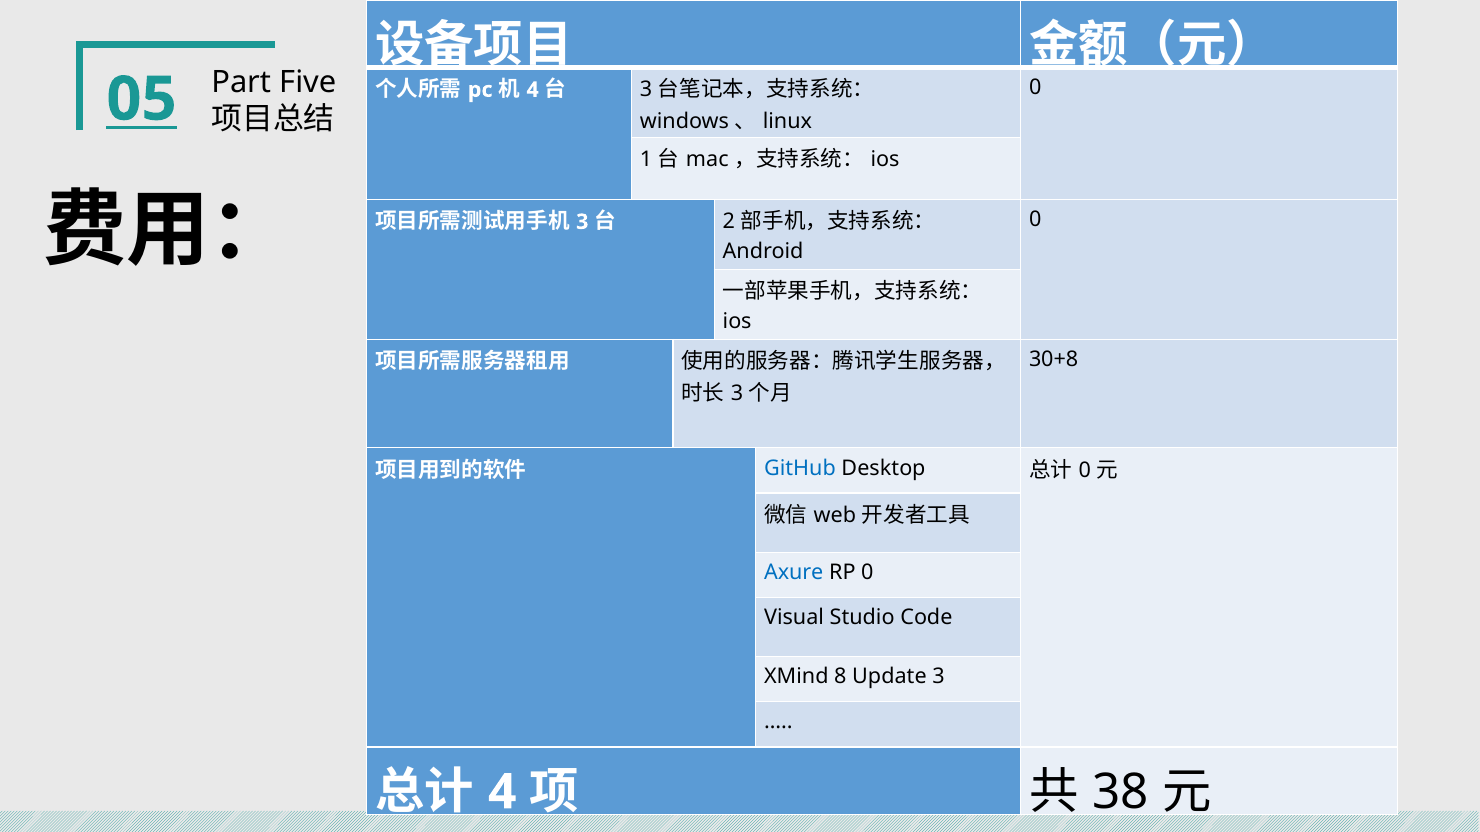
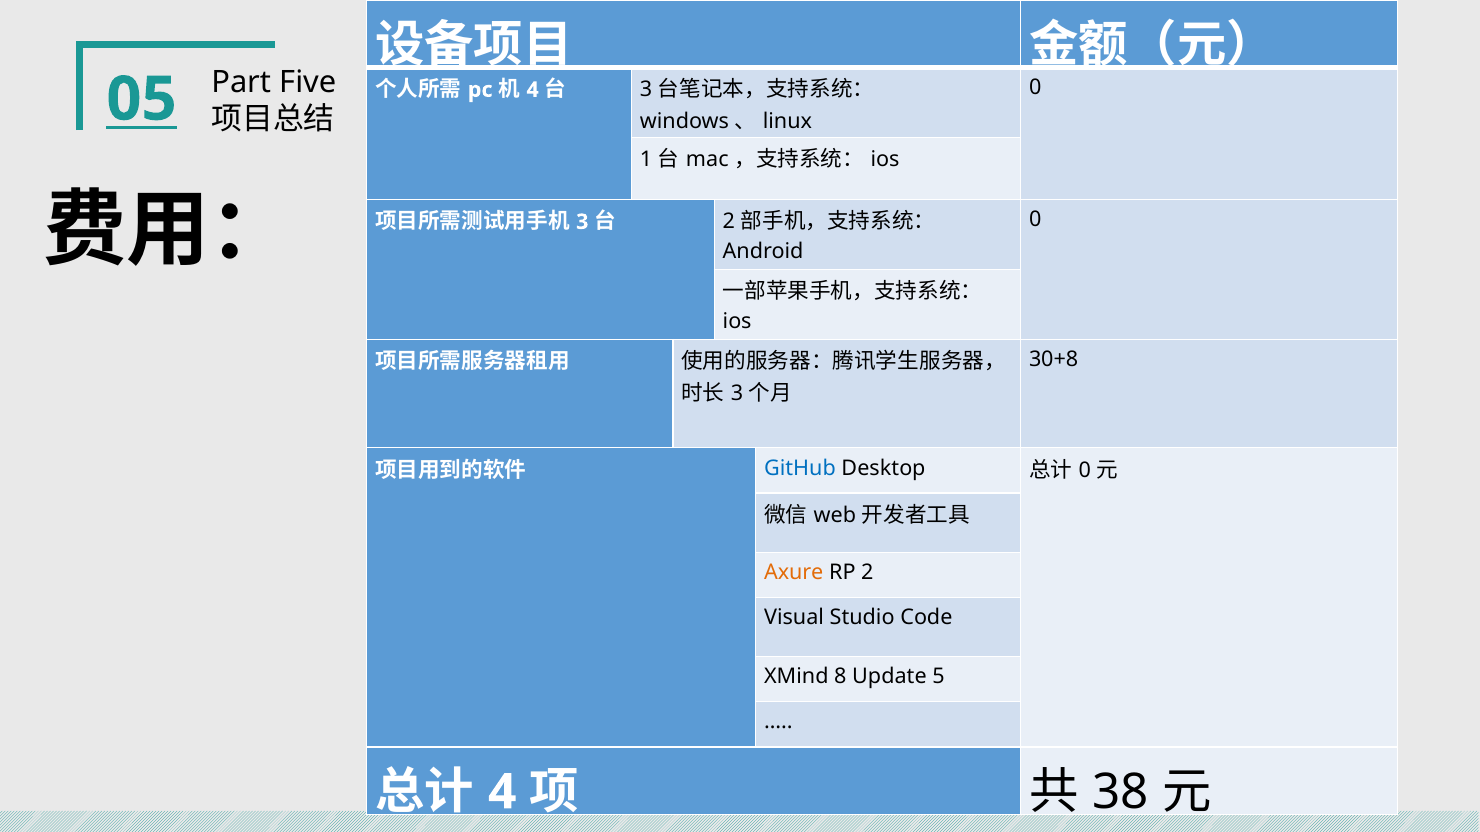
Axure colour: blue -> orange (794, 573)
RP 0: 0 -> 2 (867, 573)
Update 3: 3 -> 5 (938, 677)
